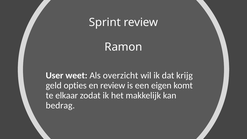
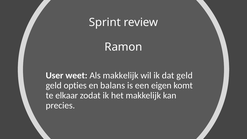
Als overzicht: overzicht -> makkelijk (121, 75)
dat krijg: krijg -> geld (185, 75)
en review: review -> balans (113, 85)
bedrag: bedrag -> precies (60, 105)
